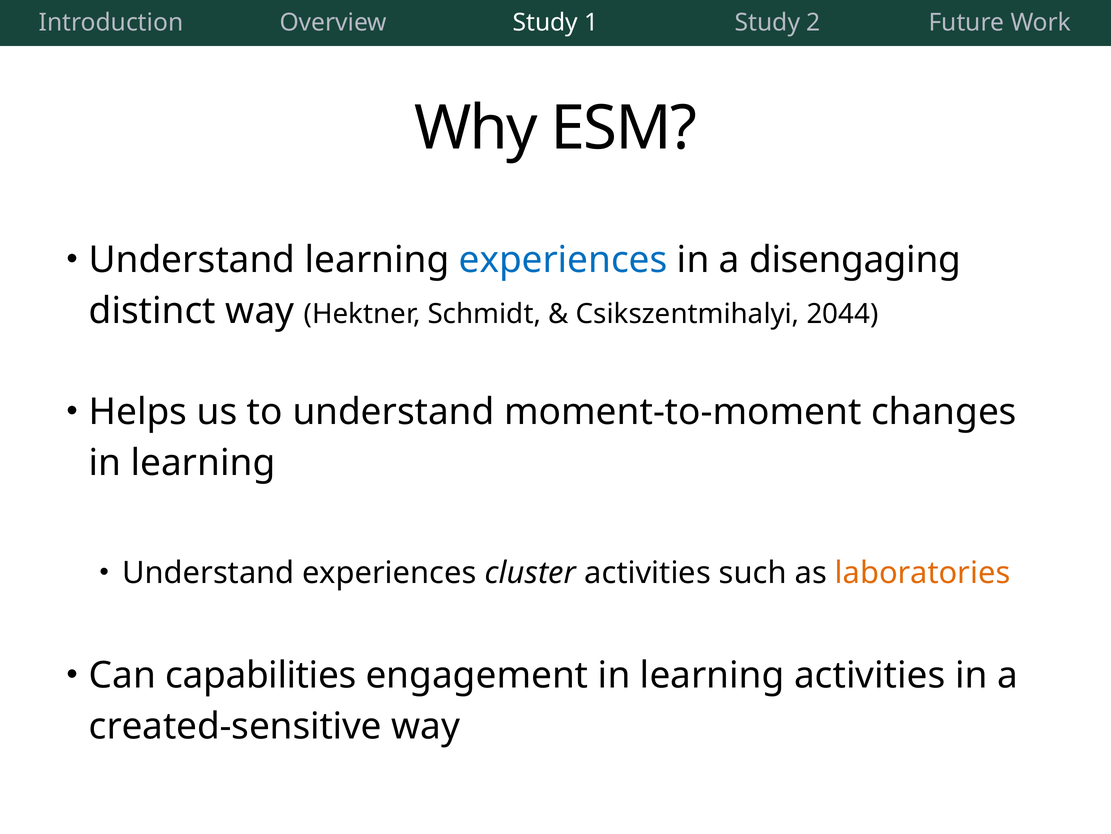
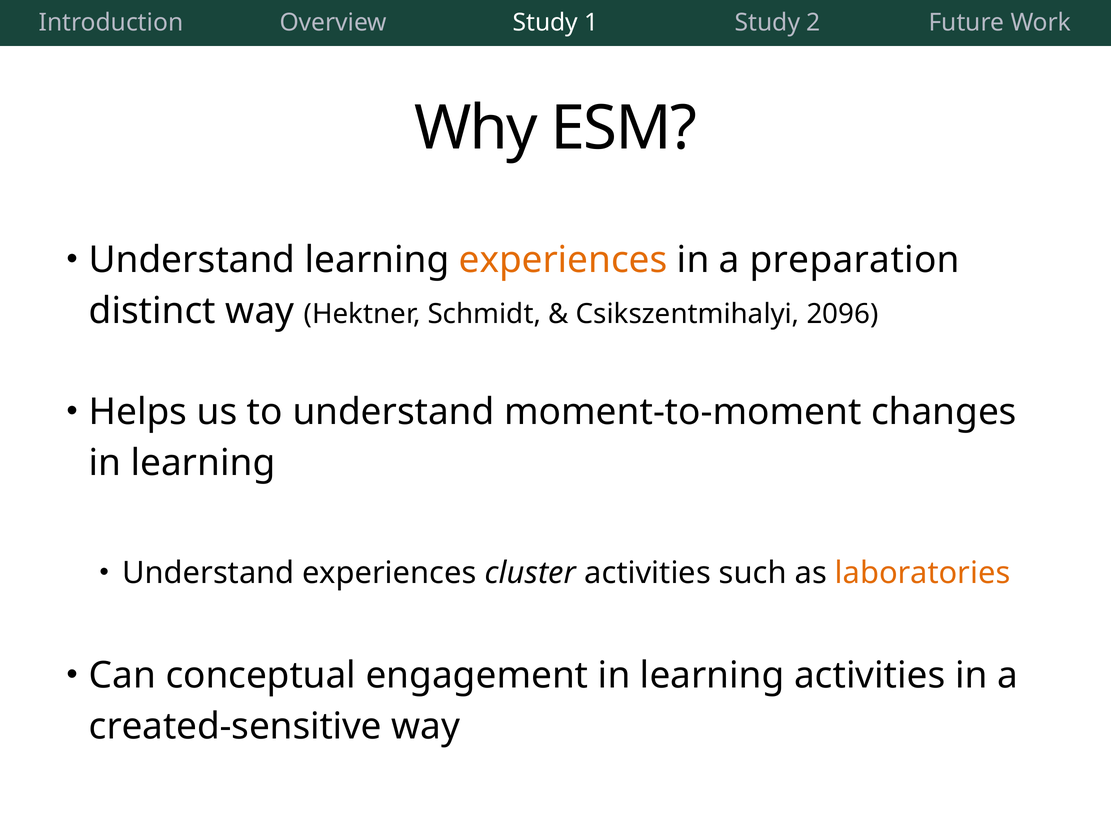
experiences colour: blue -> orange (563, 260)
disengaging: disengaging -> preparation (855, 260)
2044: 2044 -> 2096 (843, 314)
capabilities: capabilities -> conceptual (261, 675)
